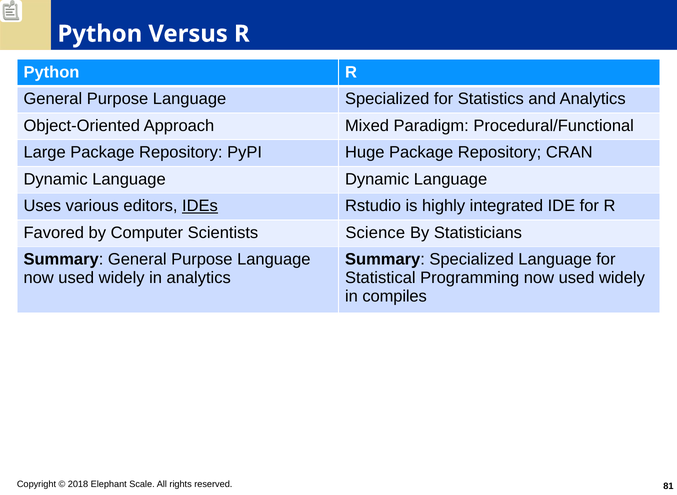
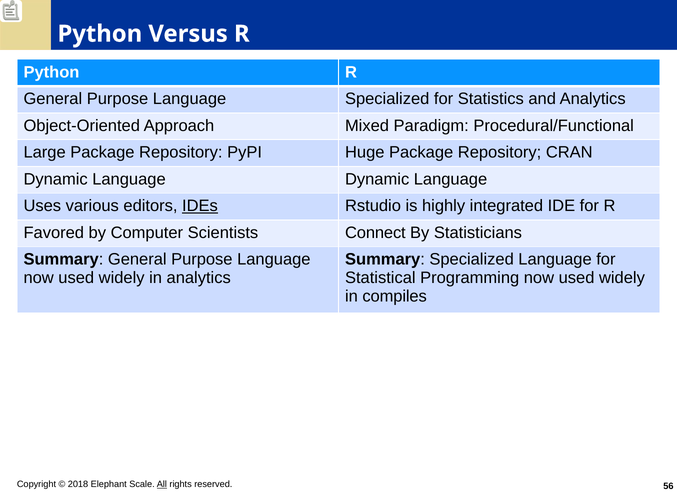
Science: Science -> Connect (375, 233)
All underline: none -> present (162, 485)
81: 81 -> 56 (668, 487)
